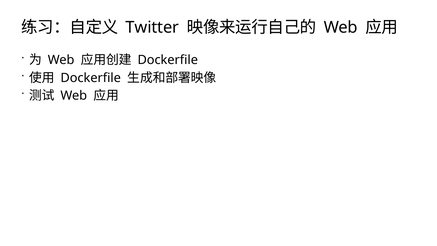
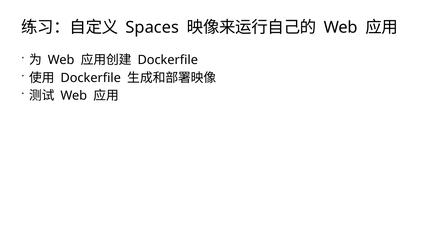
Twitter: Twitter -> Spaces (152, 27)
